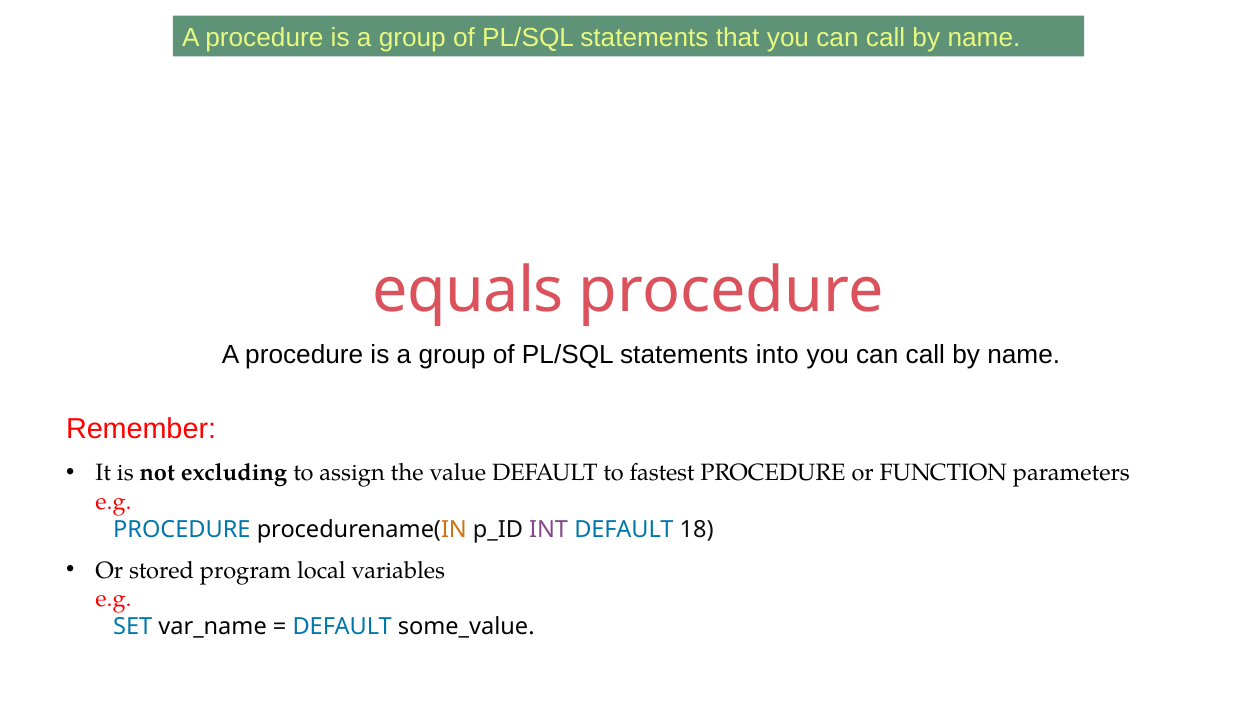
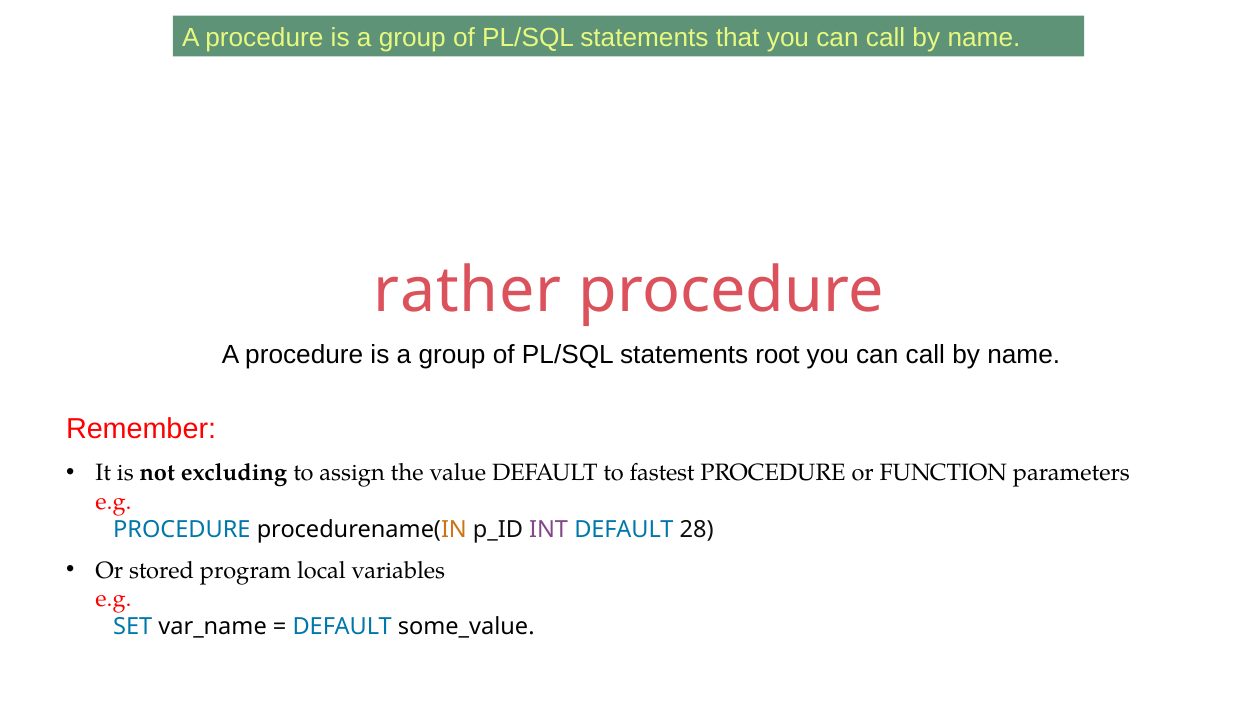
equals: equals -> rather (468, 290)
into: into -> root (778, 355)
18: 18 -> 28 (697, 530)
